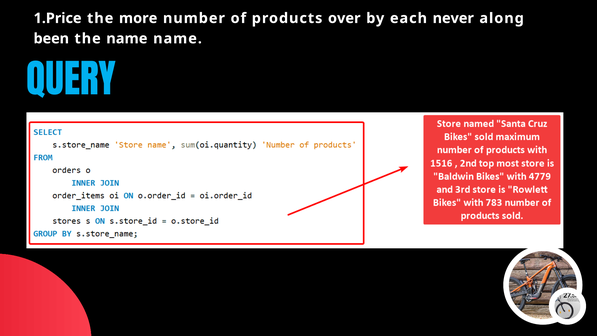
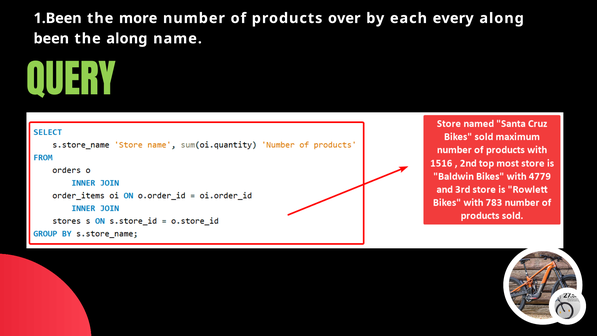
1.Price: 1.Price -> 1.Been (58, 18)
never: never -> every (453, 18)
the name: name -> along (127, 39)
QUERY colour: light blue -> light green (71, 81)
